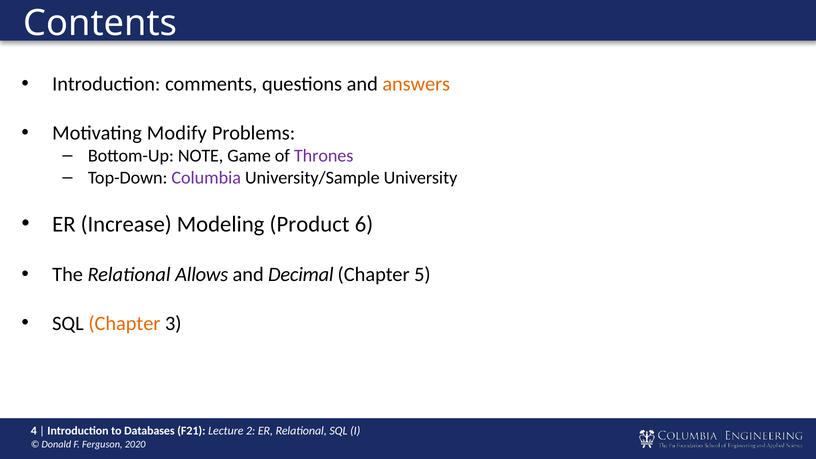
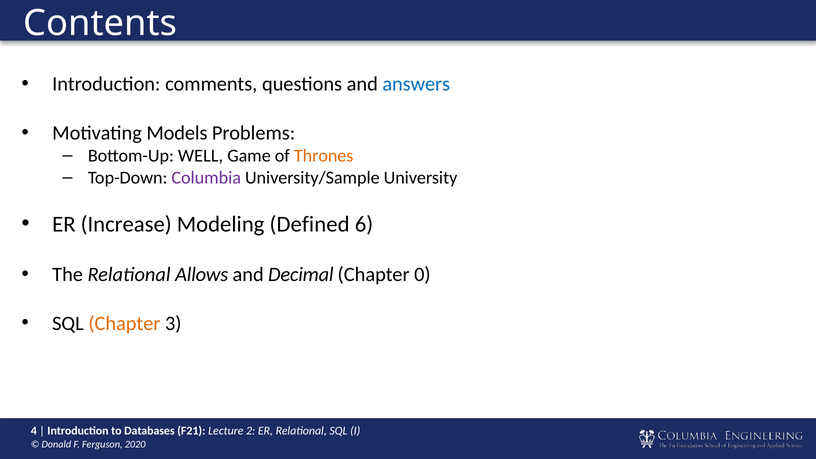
answers colour: orange -> blue (416, 84)
Modify: Modify -> Models (177, 133)
NOTE: NOTE -> WELL (201, 156)
Thrones colour: purple -> orange (324, 156)
Product: Product -> Defined (310, 224)
5: 5 -> 0 (422, 274)
